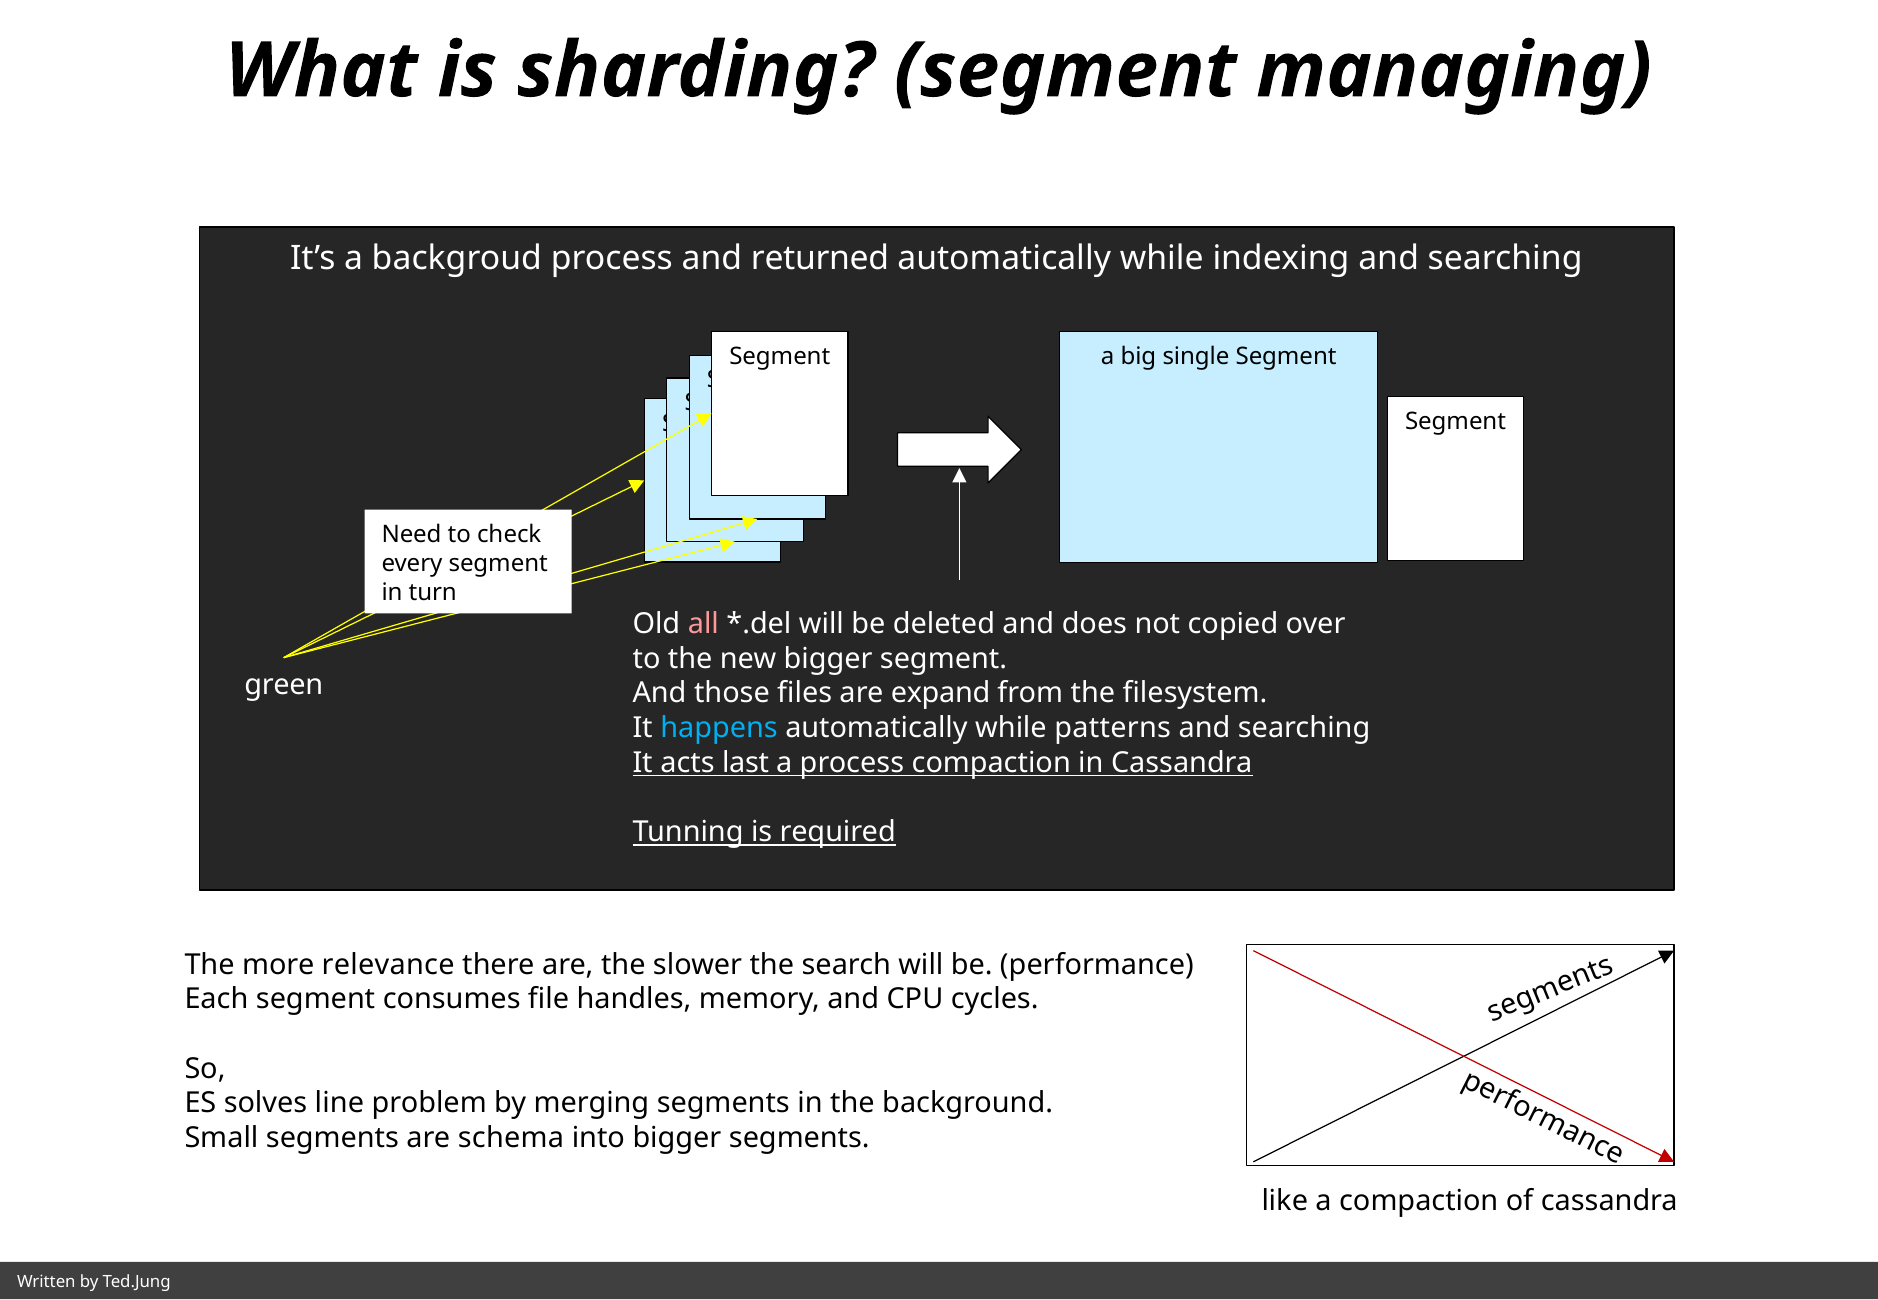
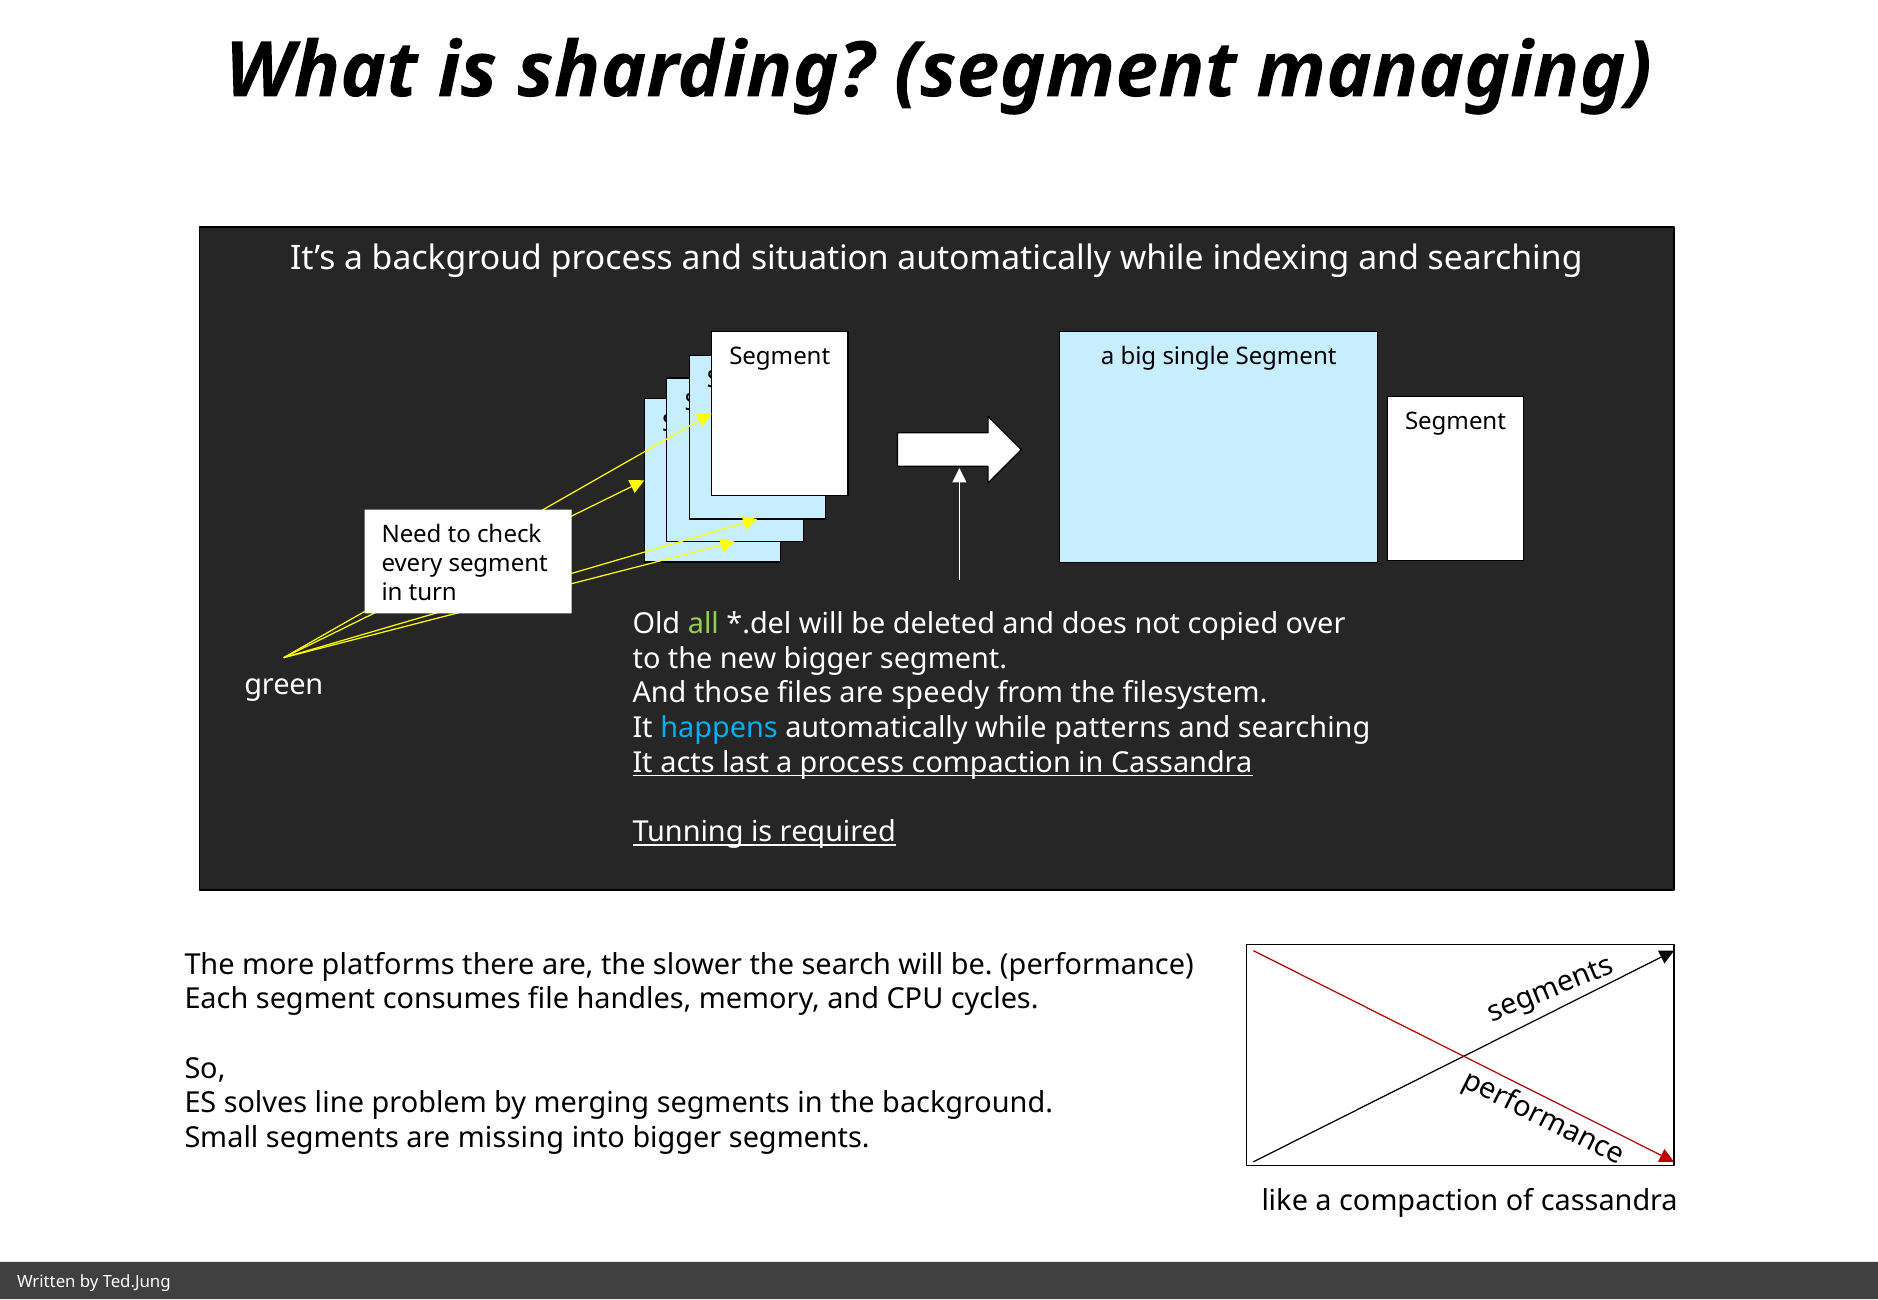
returned: returned -> situation (820, 258)
all colour: pink -> light green (703, 624)
expand: expand -> speedy (940, 693)
relevance: relevance -> platforms (388, 965)
schema: schema -> missing (511, 1138)
